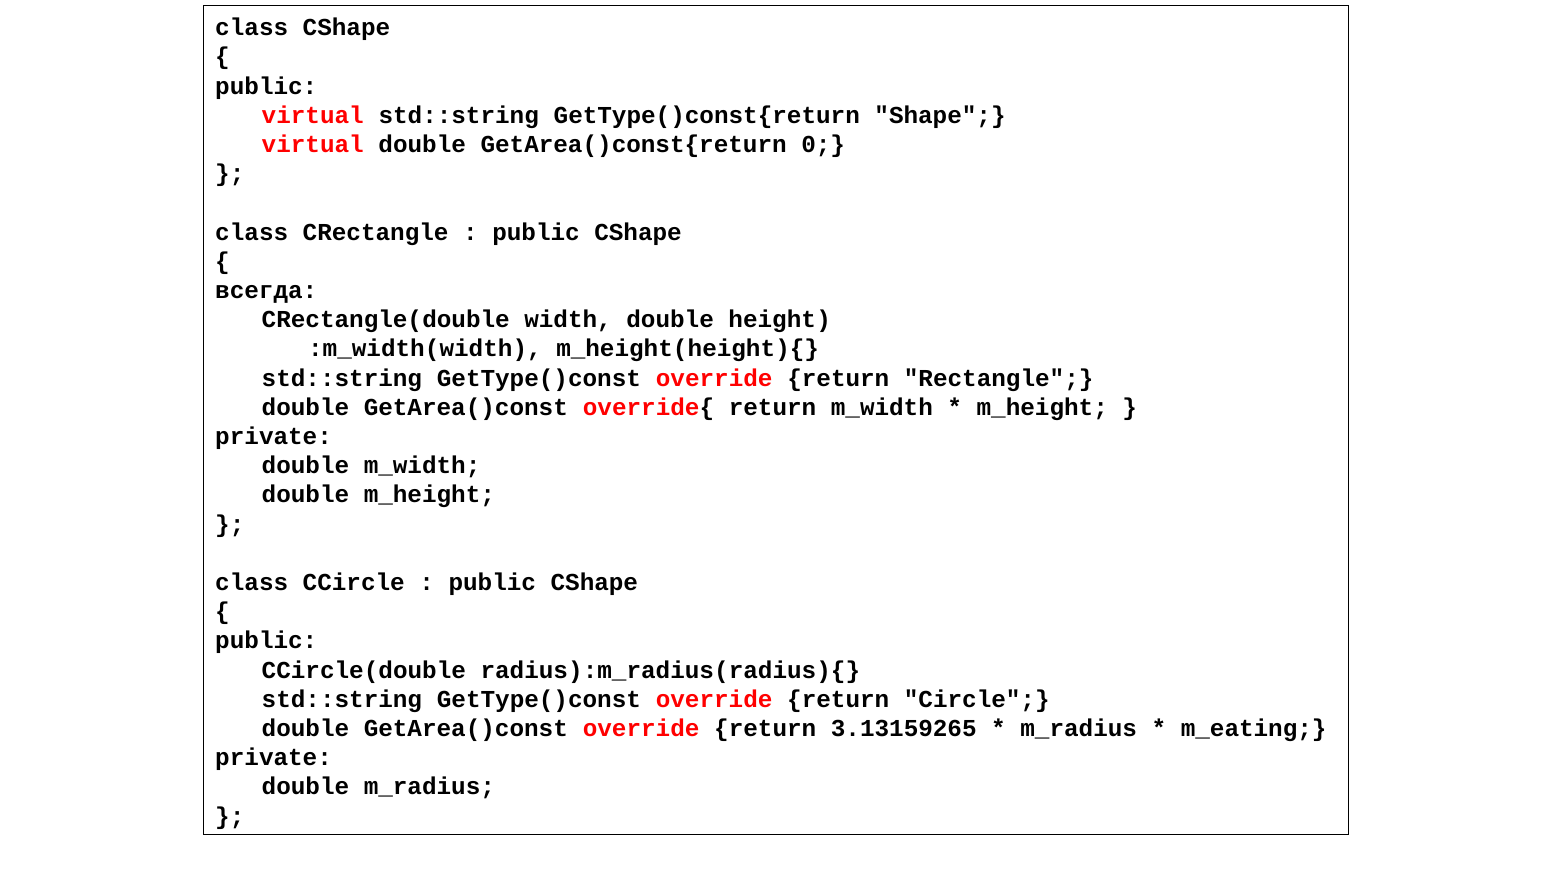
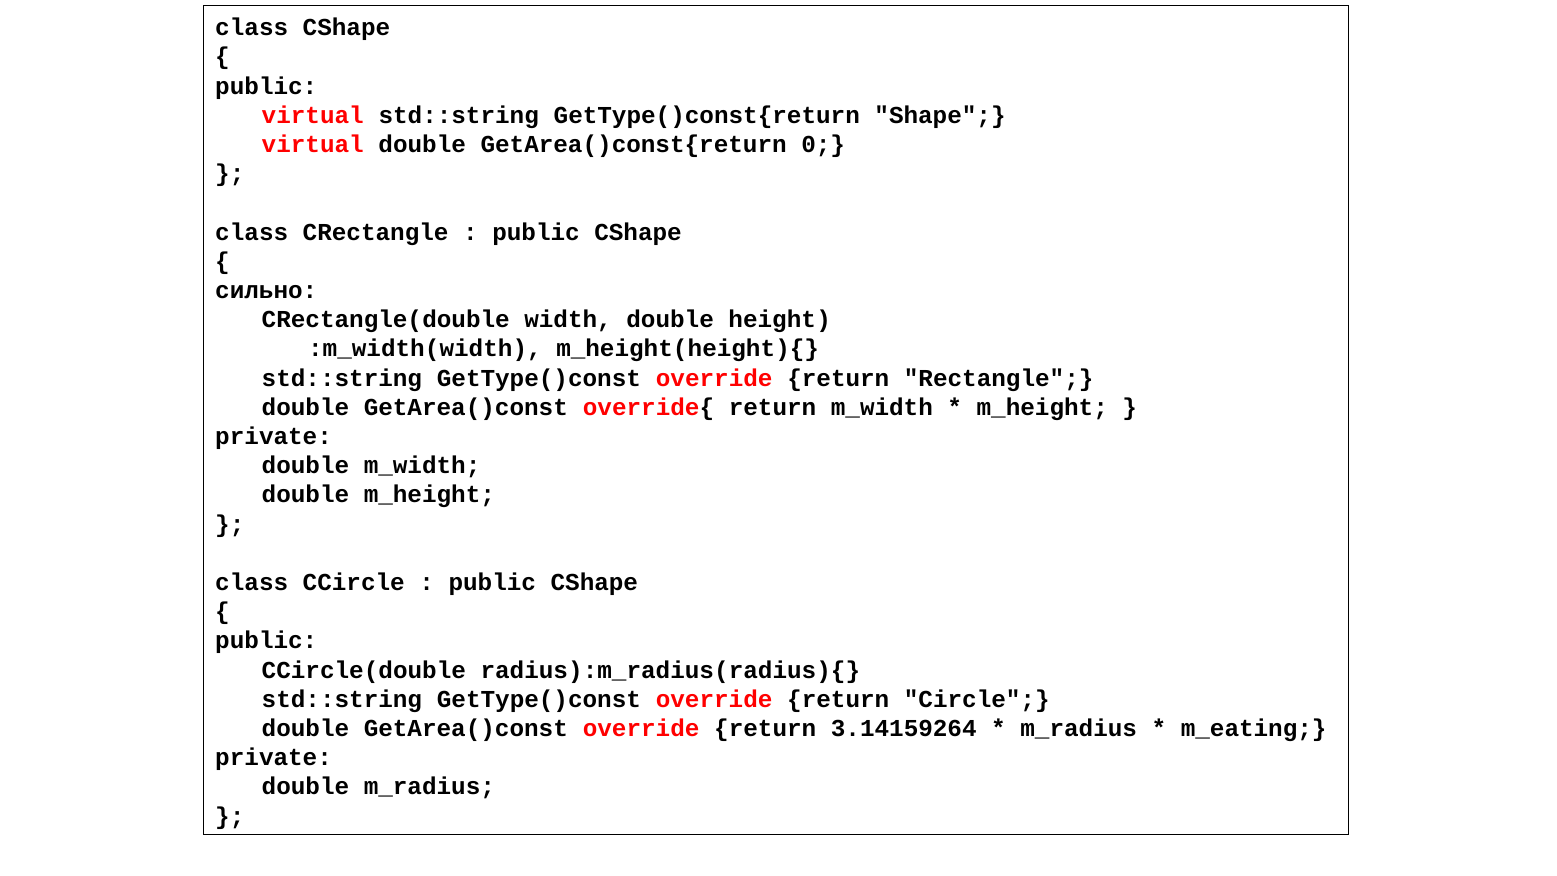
всегда: всегда -> сильно (266, 290)
3.13159265: 3.13159265 -> 3.14159264 (904, 728)
